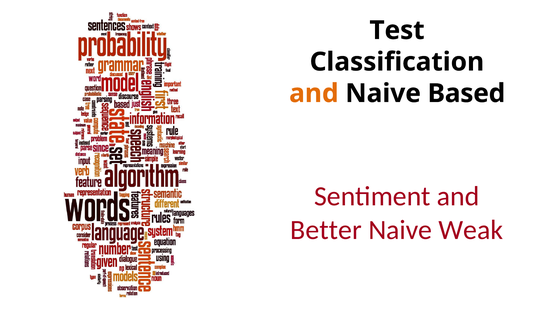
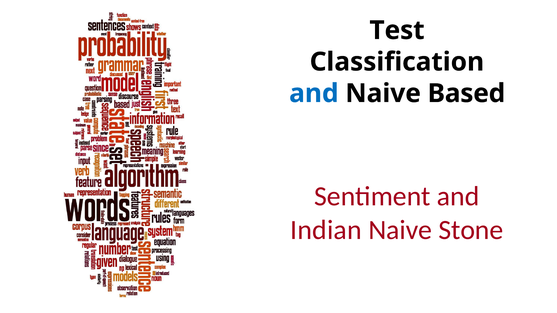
and colour: orange -> blue (314, 93)
Better: Better -> Indian (326, 230)
Weak: Weak -> Stone (471, 230)
